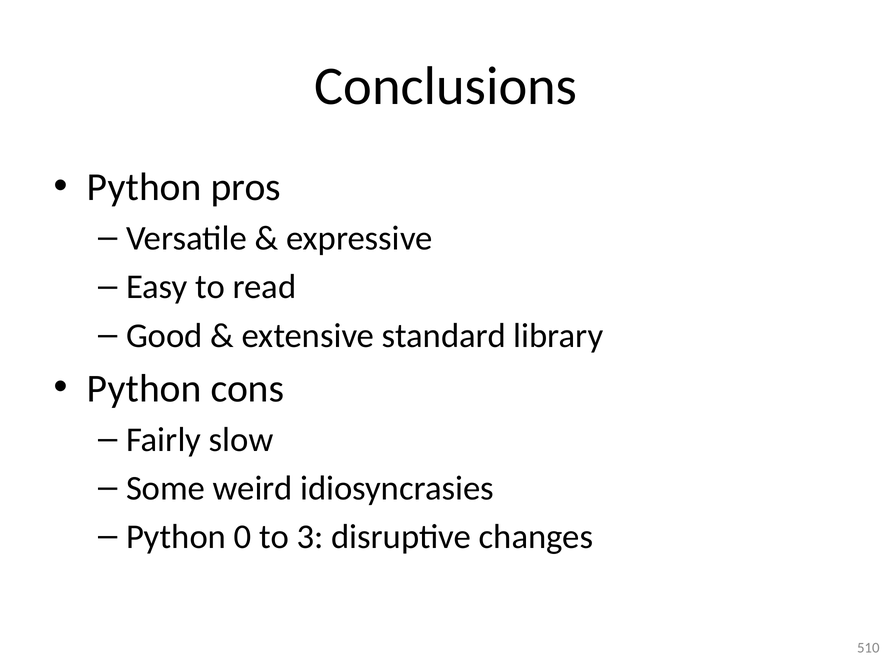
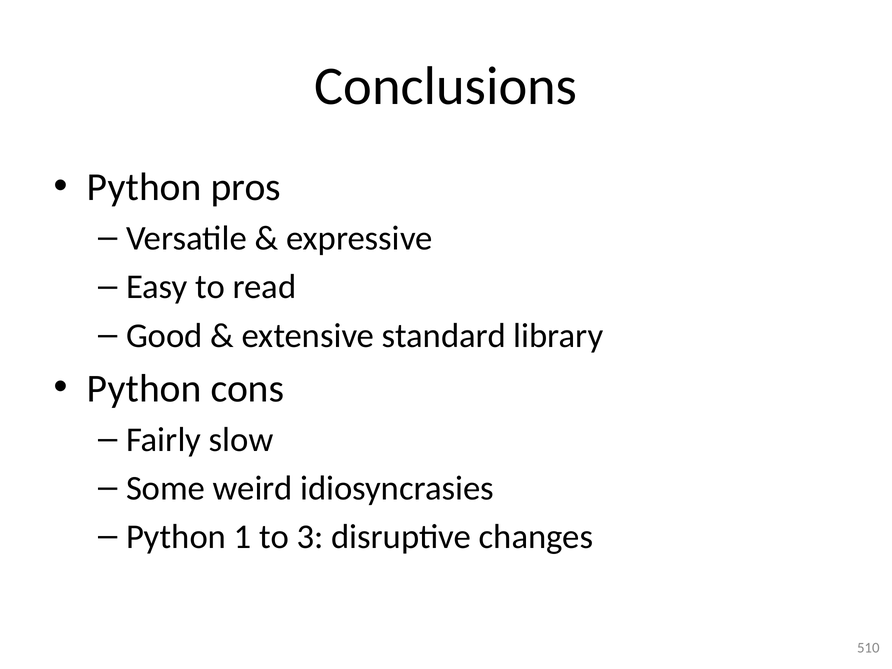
0: 0 -> 1 (243, 537)
